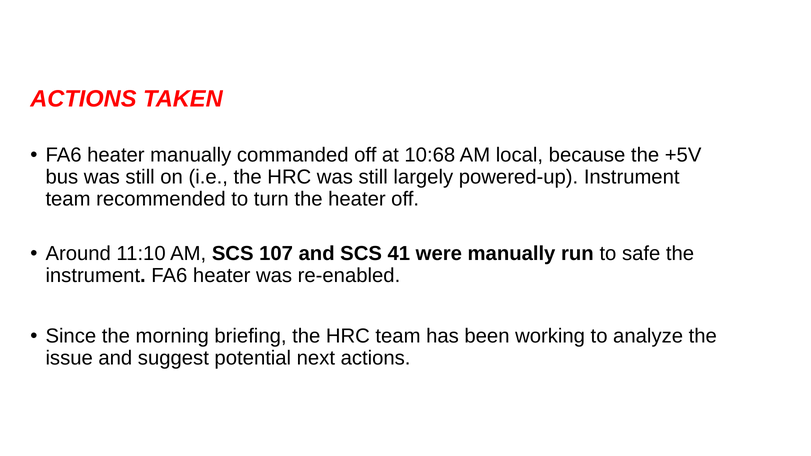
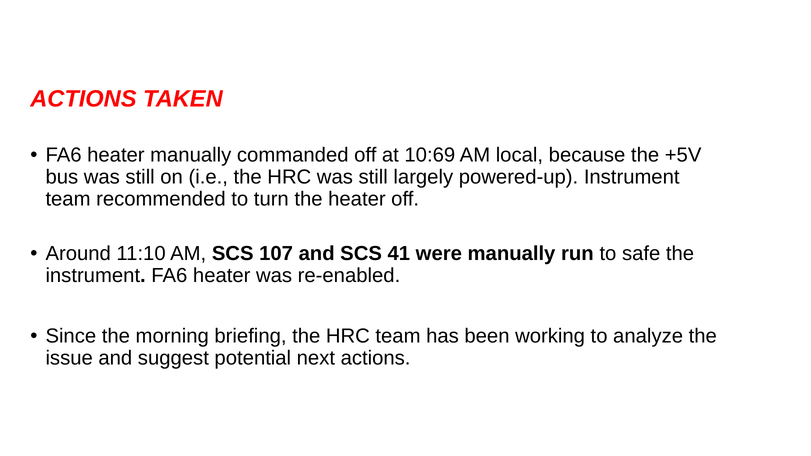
10:68: 10:68 -> 10:69 (430, 155)
